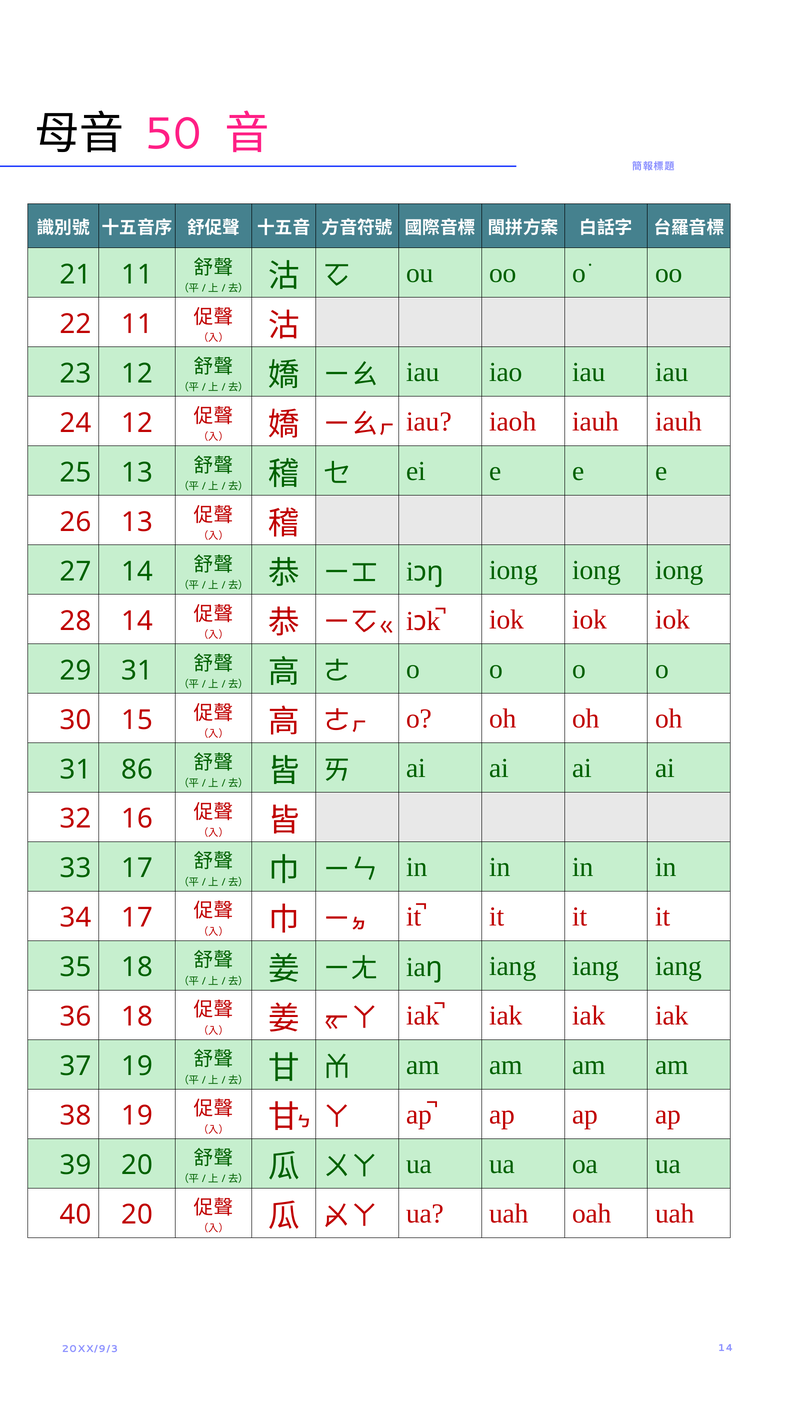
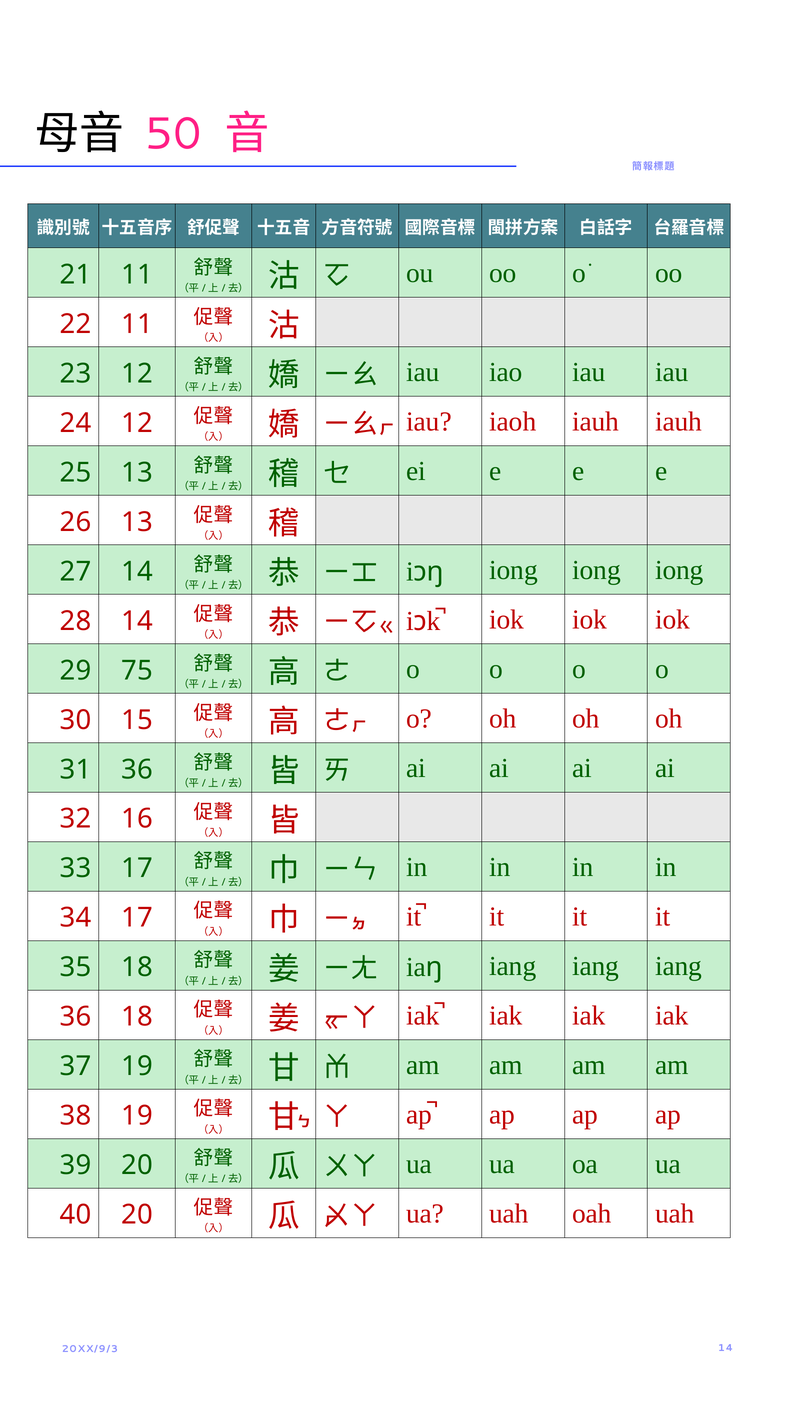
29 31: 31 -> 75 (137, 670)
31 86: 86 -> 36 (137, 769)
